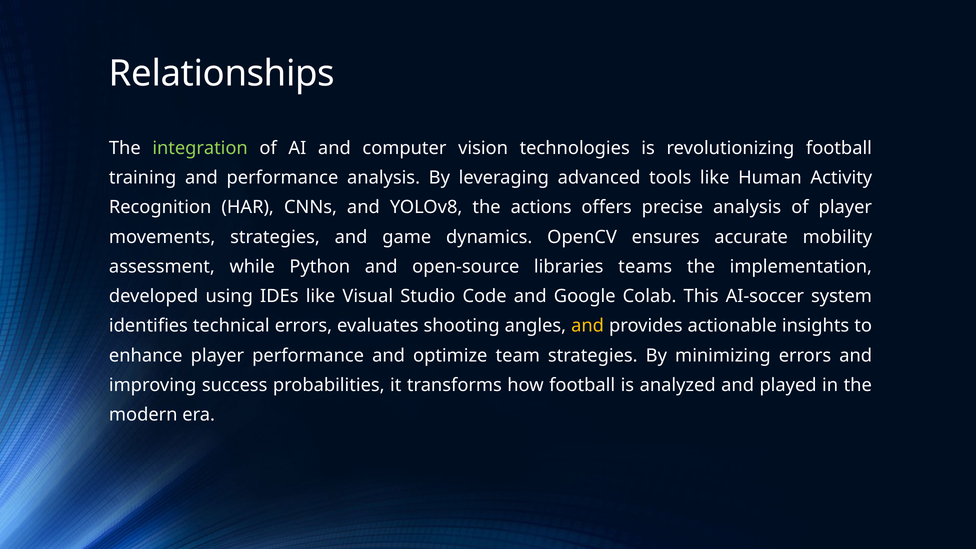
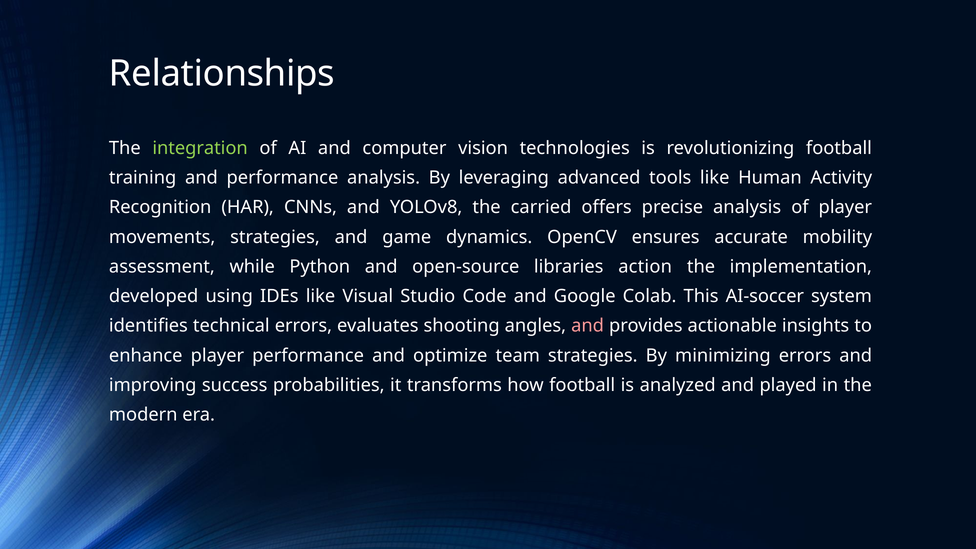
actions: actions -> carried (541, 208)
teams: teams -> action (645, 267)
and colour: yellow -> pink (588, 326)
